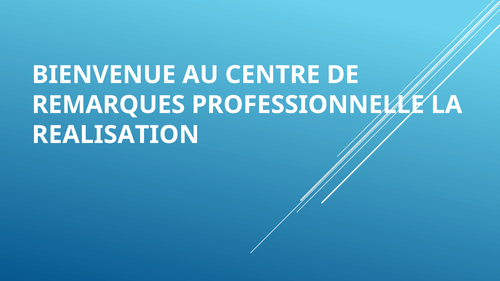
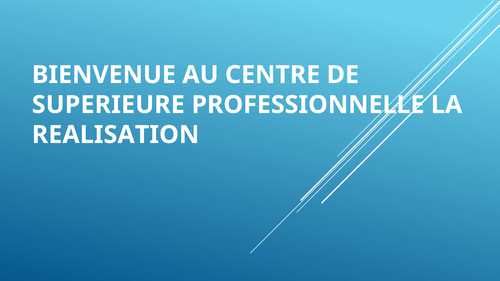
REMARQUES: REMARQUES -> SUPERIEURE (108, 105)
